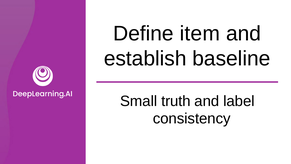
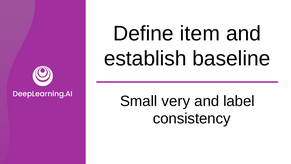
truth: truth -> very (176, 101)
